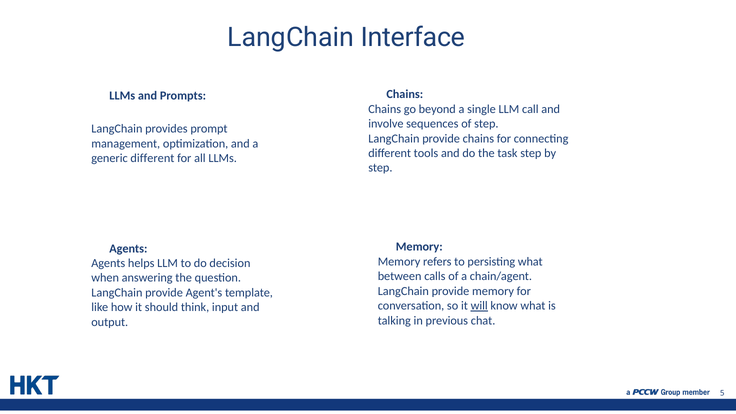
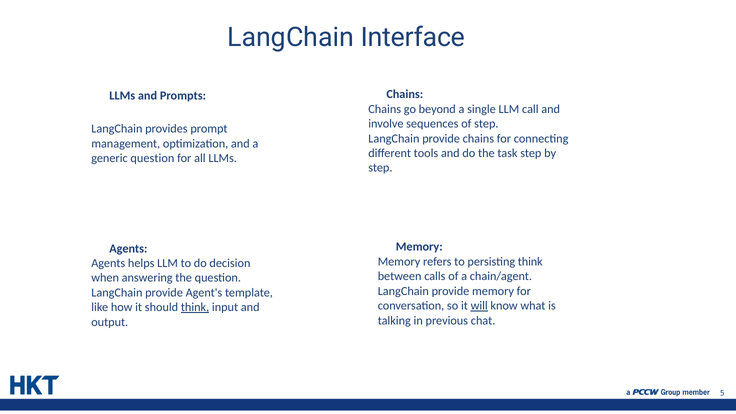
generic different: different -> question (152, 158)
persisting what: what -> think (530, 262)
think underline: none -> present (195, 307)
